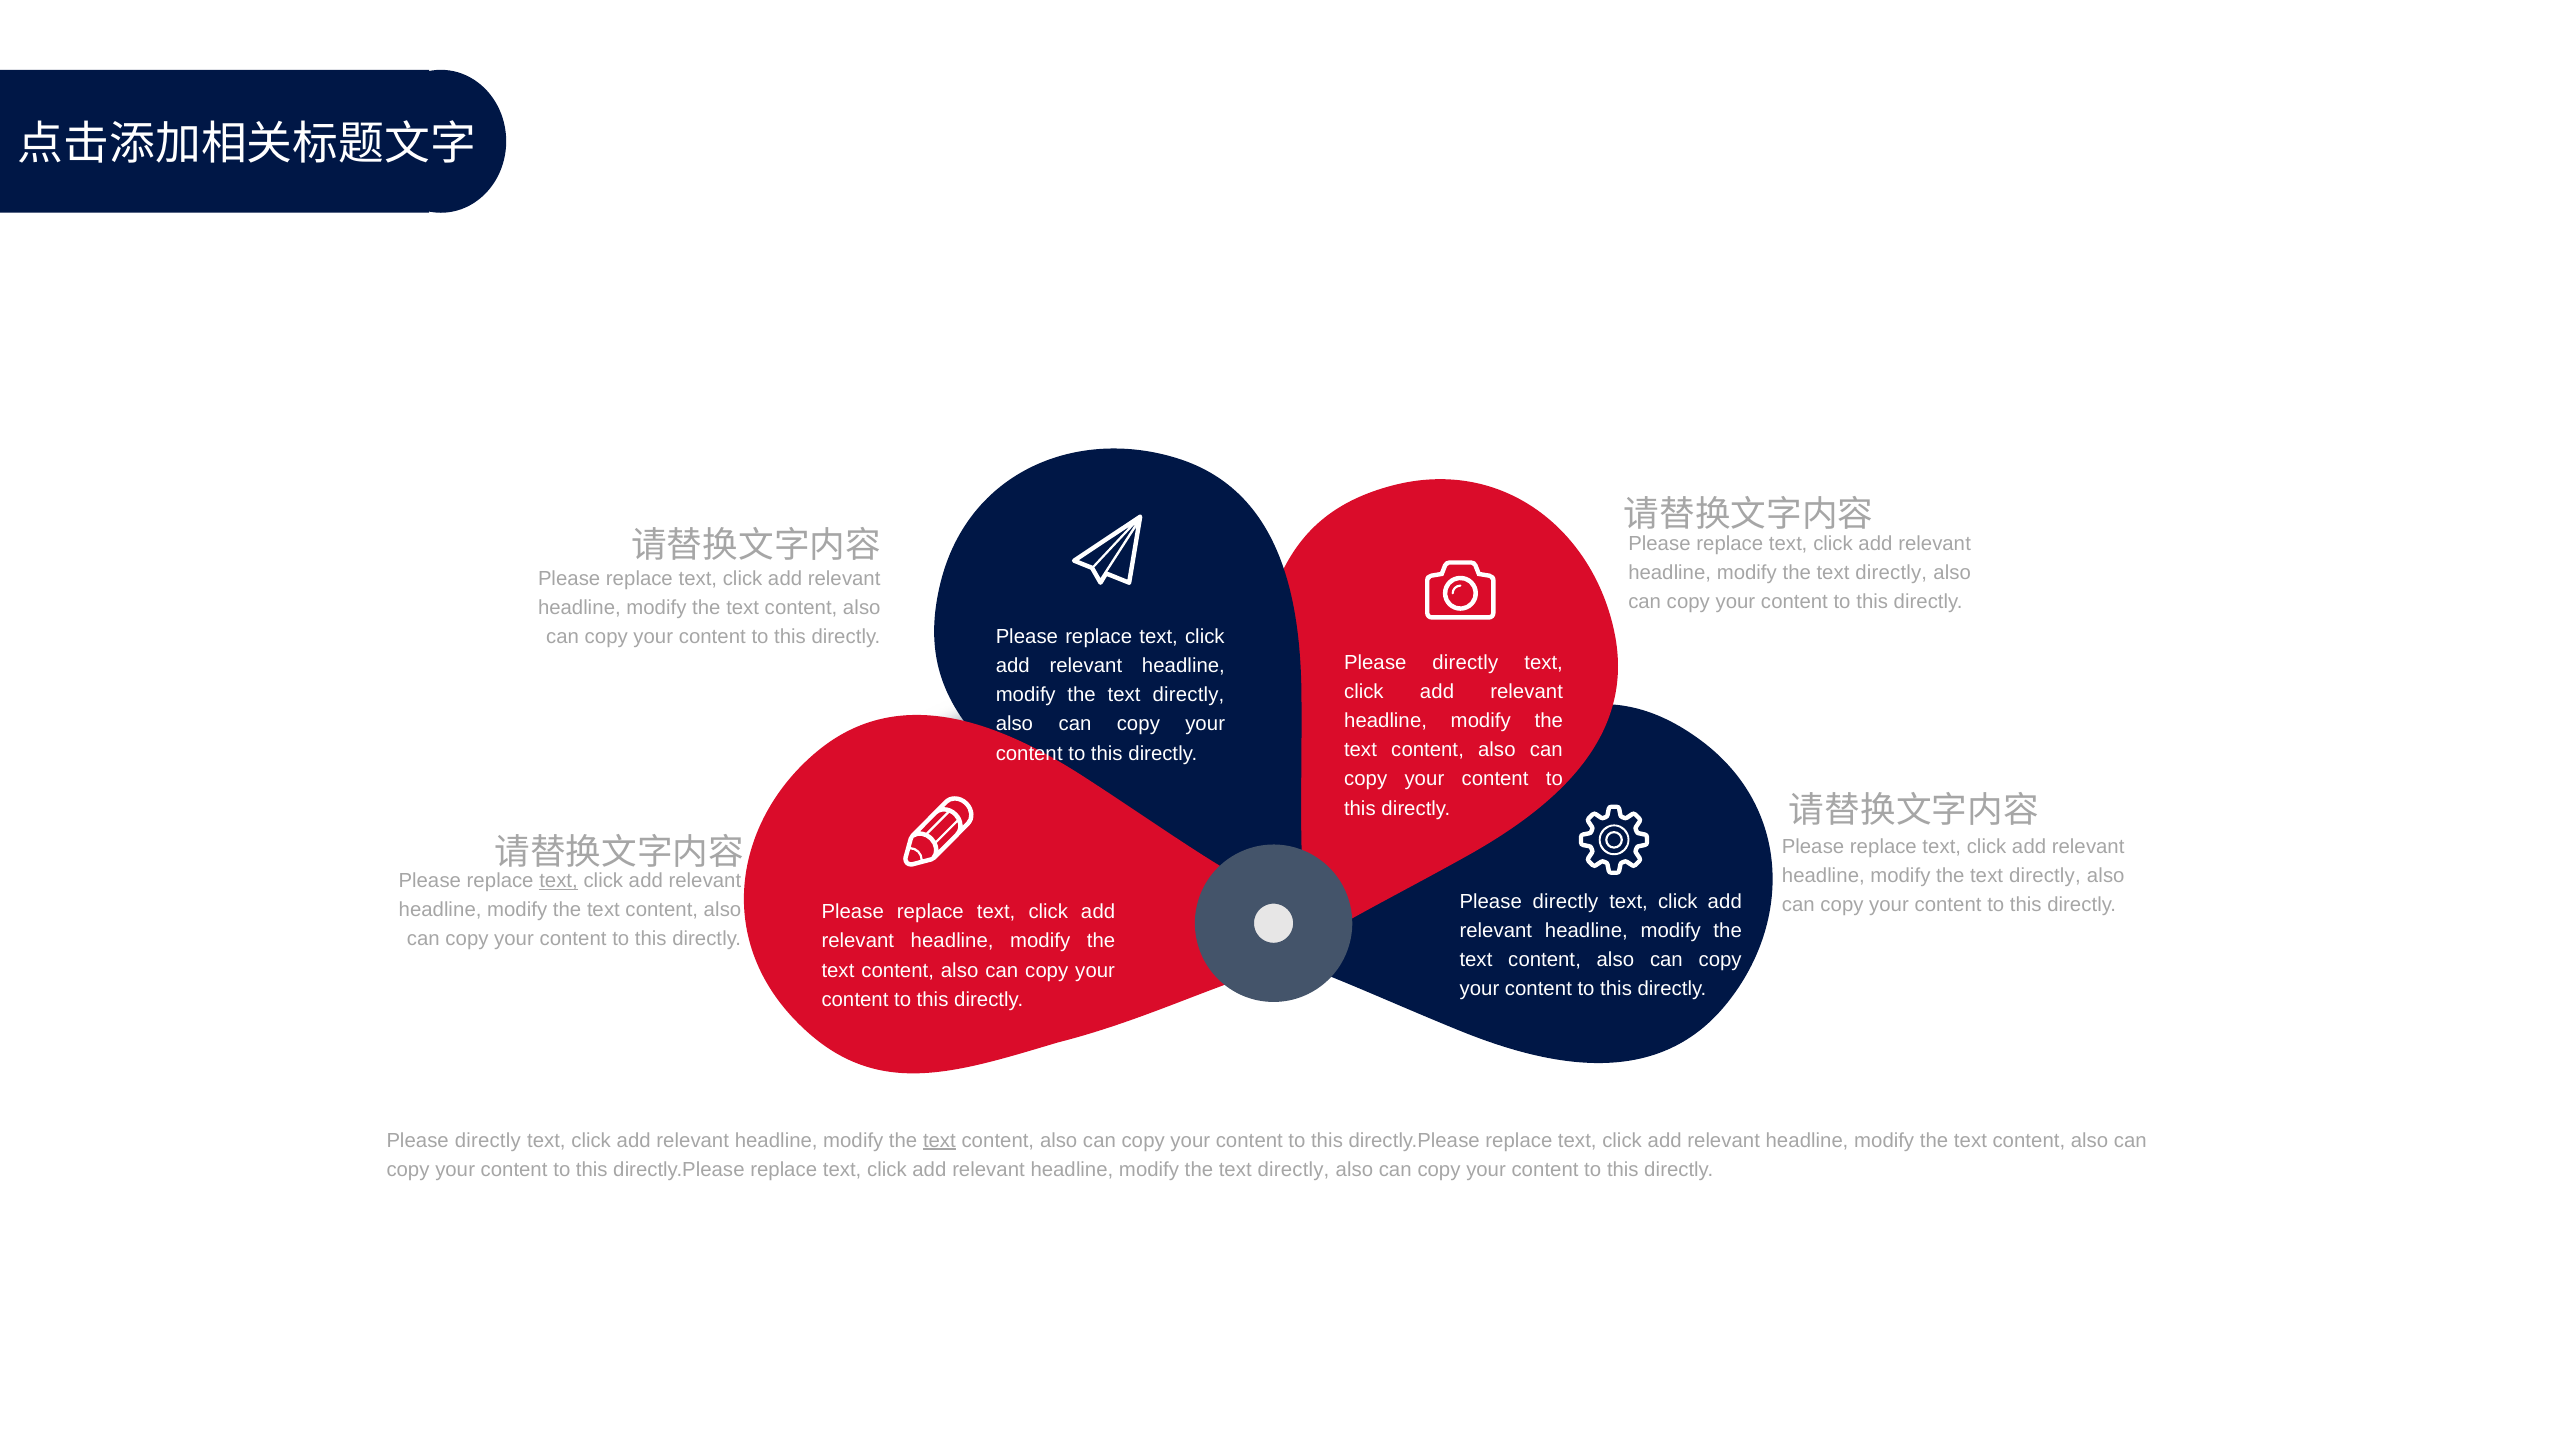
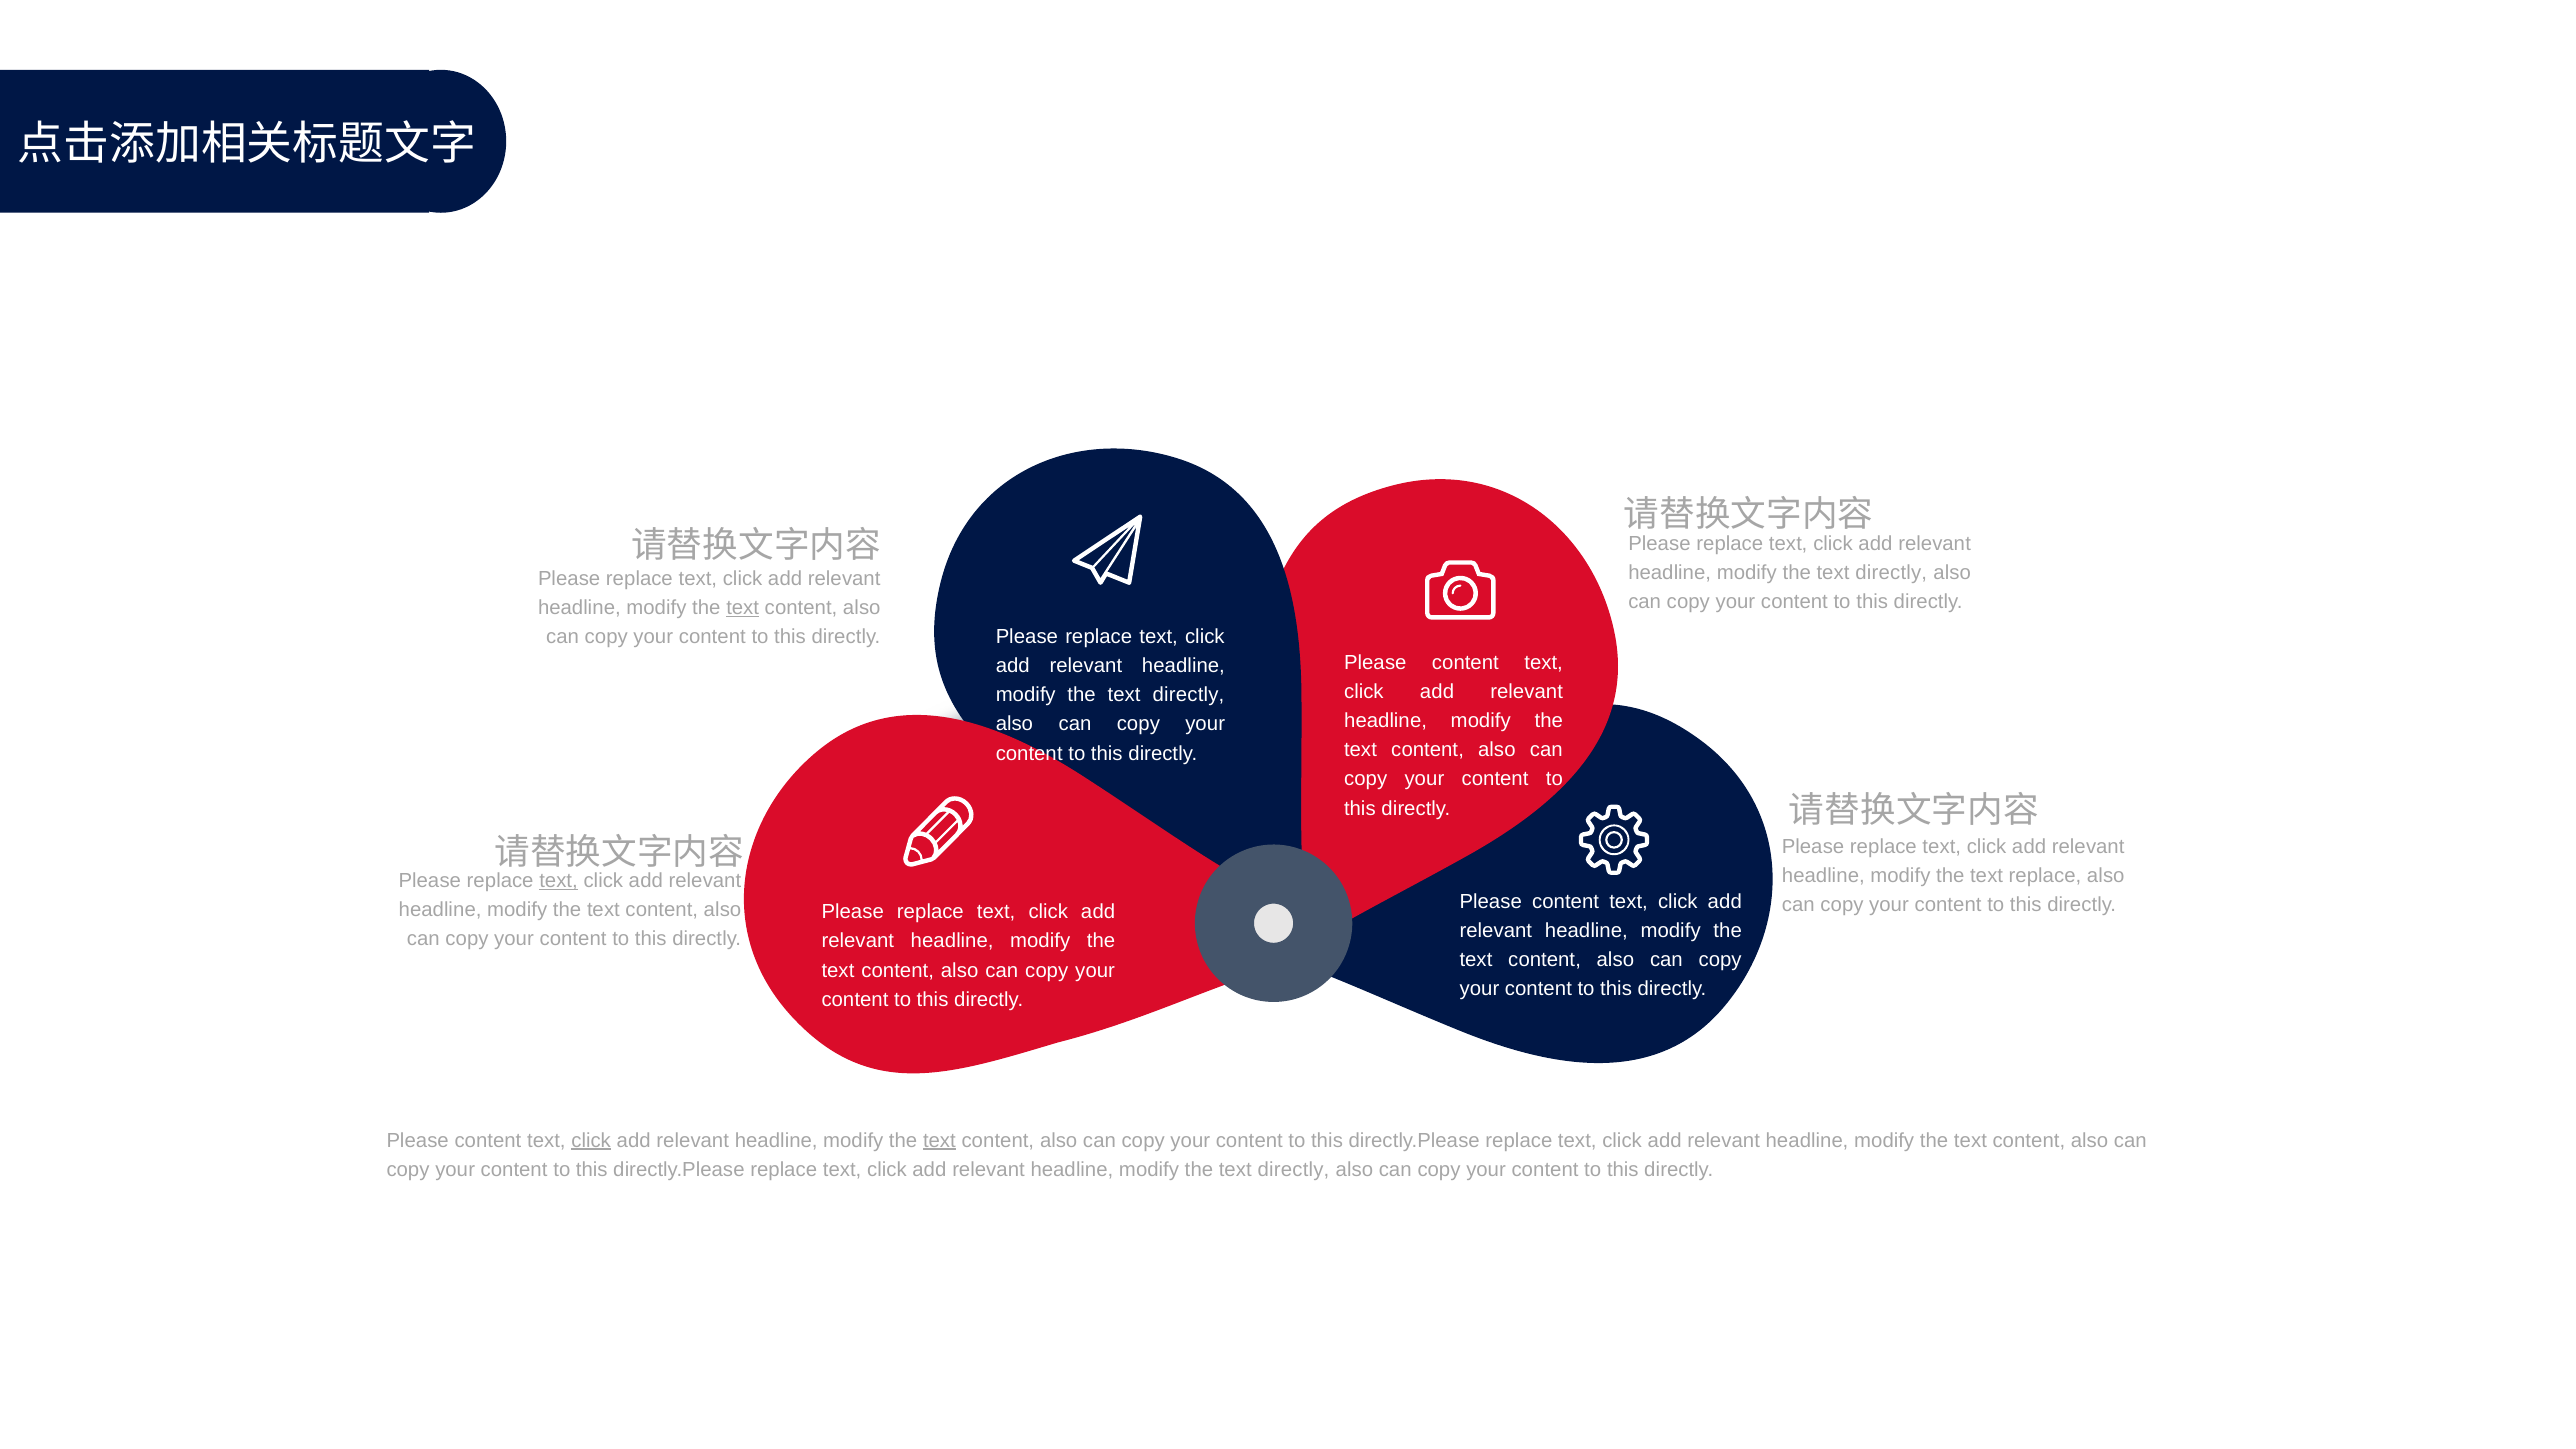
text underline: none -> present (743, 608)
directly: directly -> content (1465, 662)
directly: directly -> replace (2045, 876)
directly: directly -> content (1566, 901)
directly: directly -> content (488, 1140)
click underline: none -> present (591, 1140)
